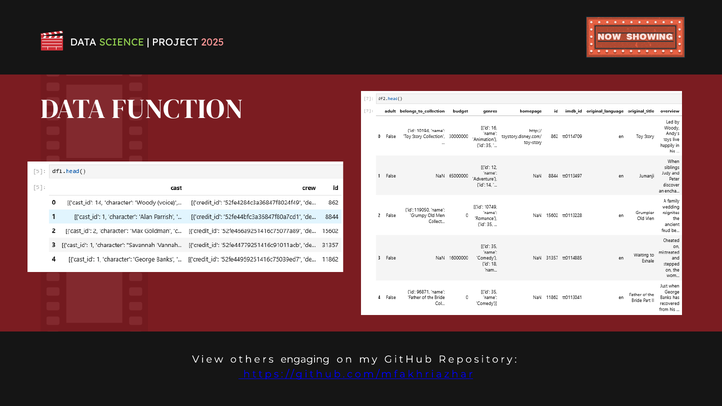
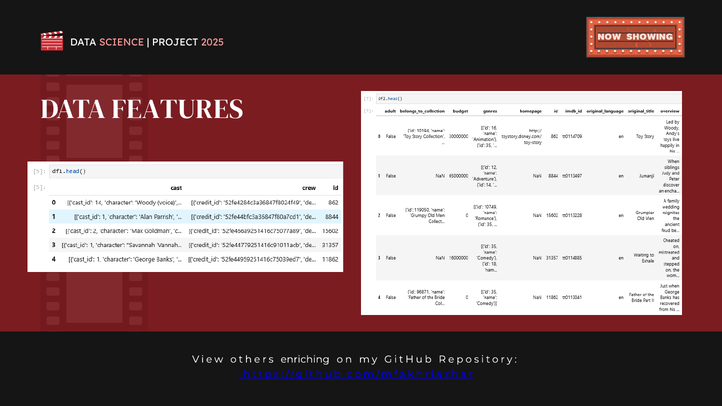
SCIENCE colour: light green -> pink (122, 43)
FUNCTION: FUNCTION -> FEATURES (178, 109)
engaging: engaging -> enriching (305, 359)
